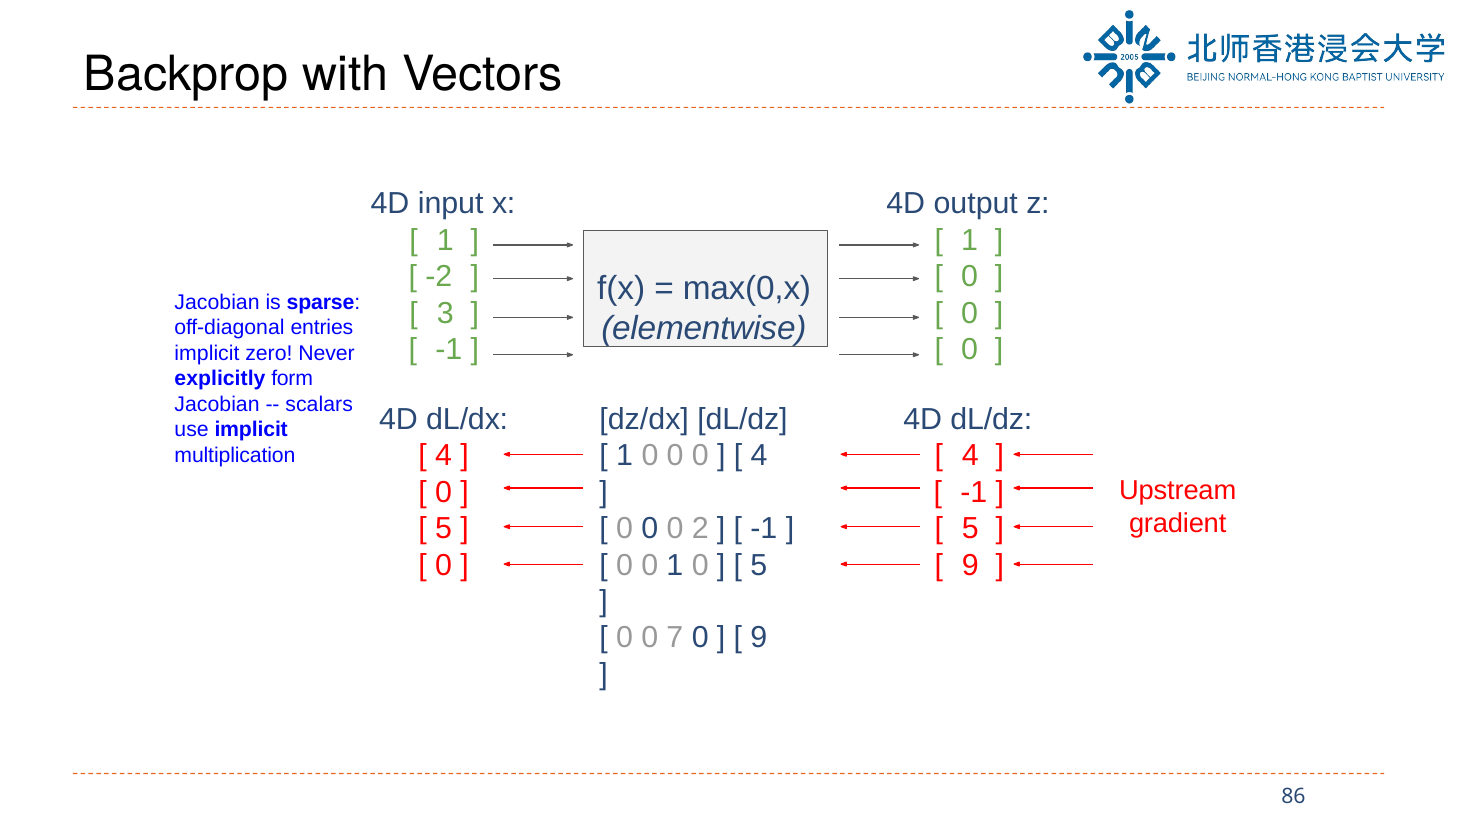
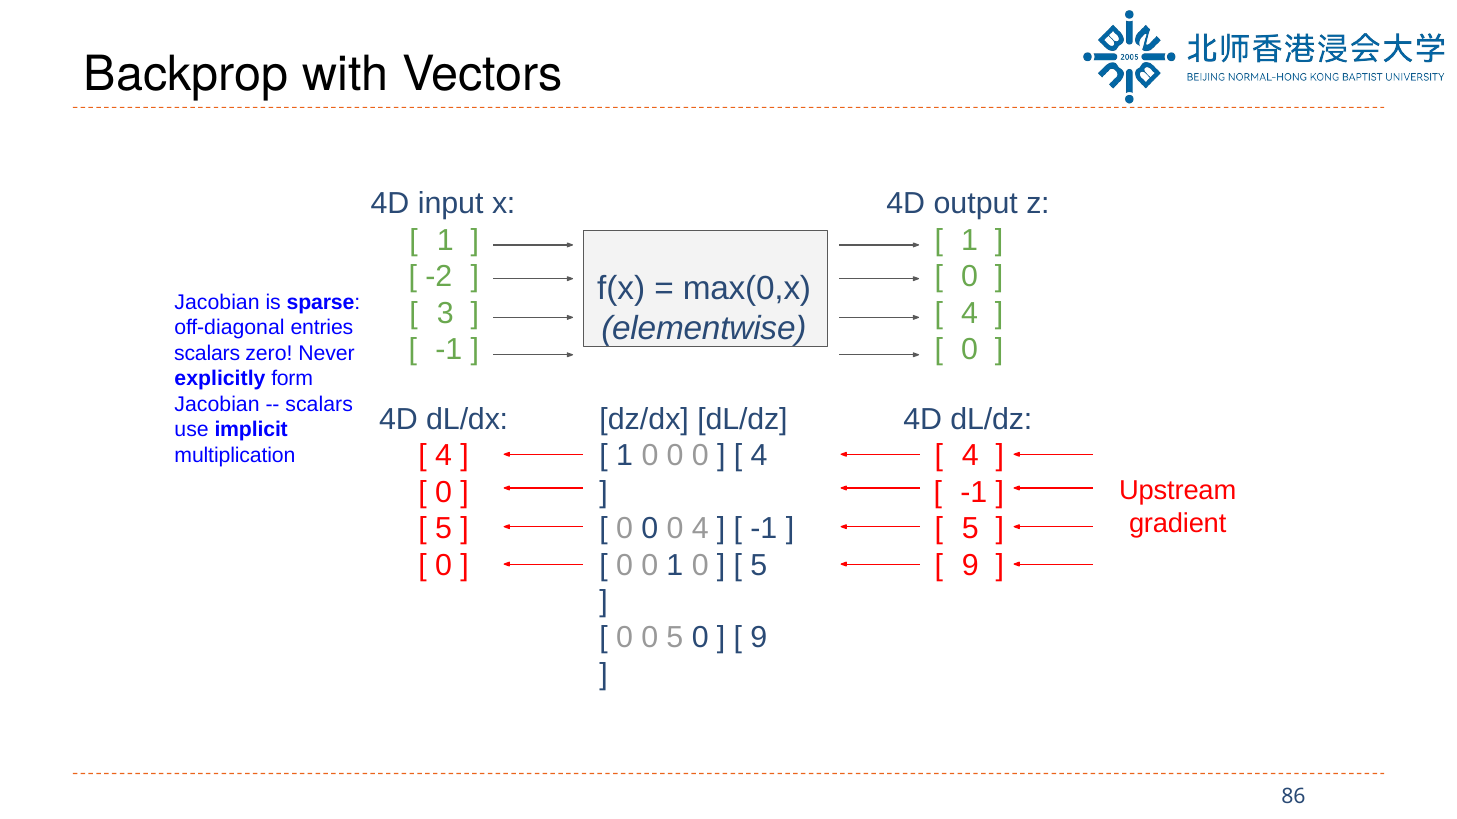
0: 0 -> 4 (970, 313)
implicit: implicit -> scalars (207, 354)
0 2: 2 -> 4 (700, 529)
0 7: 7 -> 5 (675, 638)
